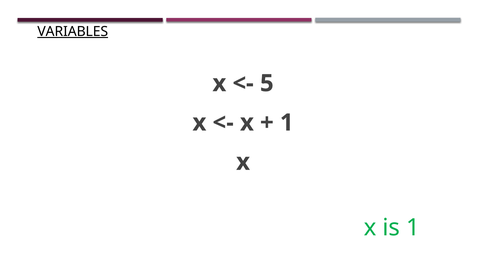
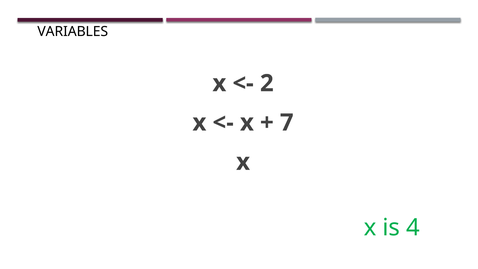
VARIABLES underline: present -> none (73, 32)
5: 5 -> 2 (267, 83)
1: 1 -> 7 (287, 123)
is 1: 1 -> 4 (413, 228)
